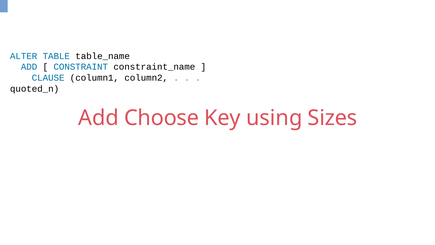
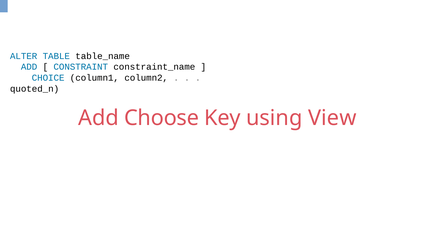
CLAUSE: CLAUSE -> CHOICE (48, 78)
Sizes: Sizes -> View (332, 118)
